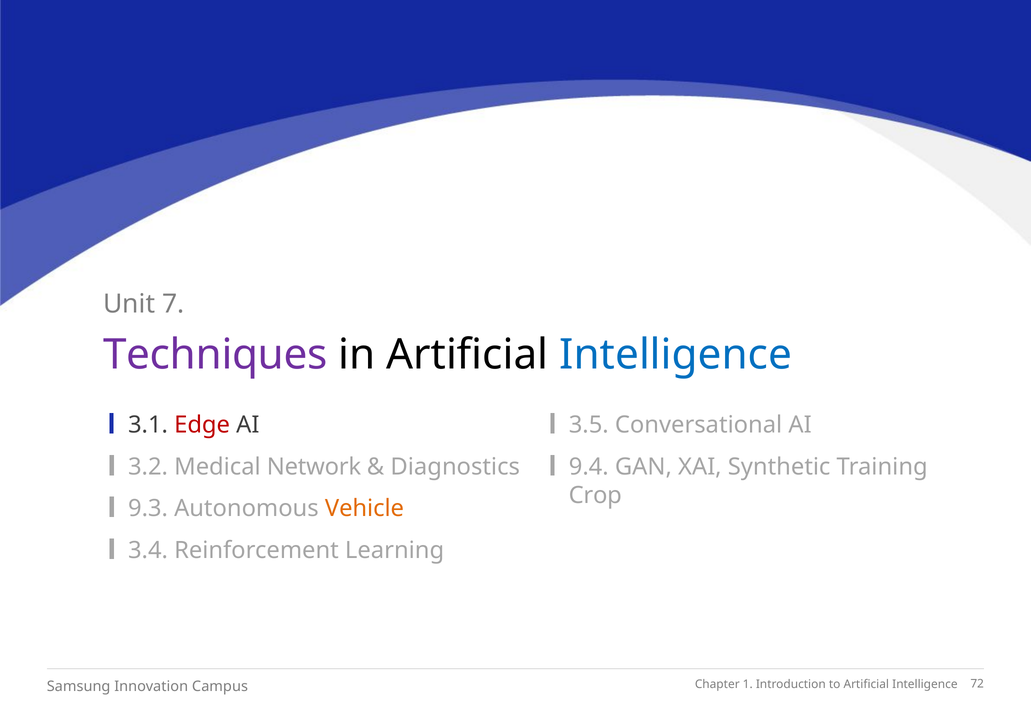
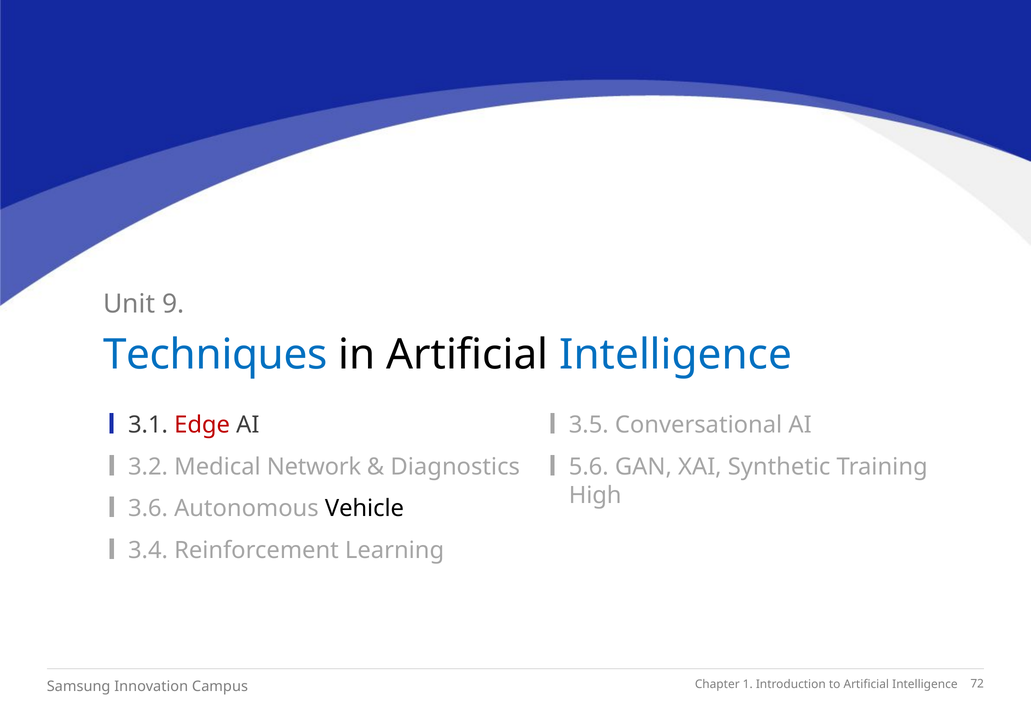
7: 7 -> 9 (173, 304)
Techniques colour: purple -> blue (215, 355)
9.4: 9.4 -> 5.6 (589, 467)
Crop: Crop -> High (595, 495)
9.3: 9.3 -> 3.6 (148, 509)
Vehicle colour: orange -> black (364, 509)
